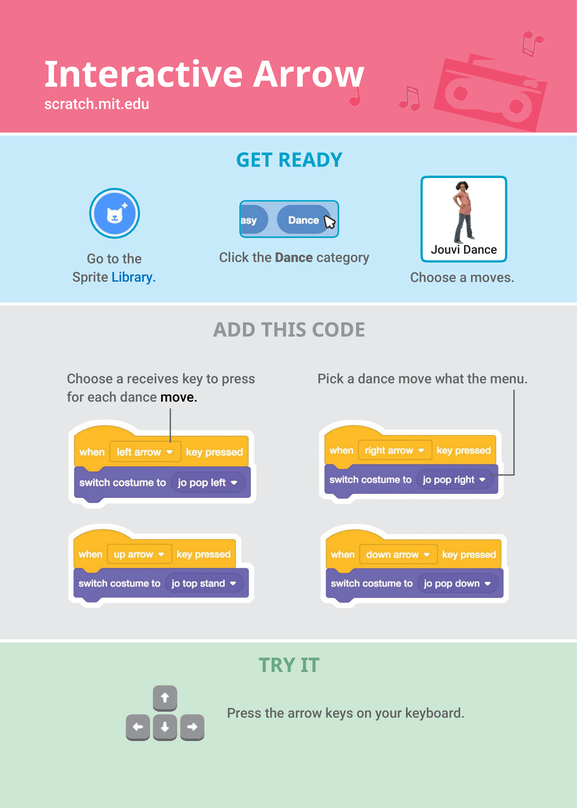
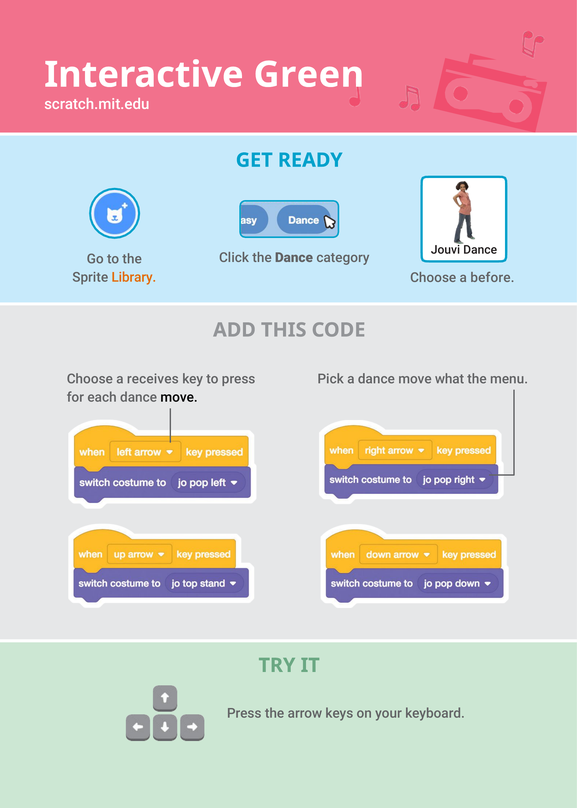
Arrow: Arrow -> Green (309, 75)
Library colour: blue -> orange (134, 277)
moves: moves -> before (492, 278)
